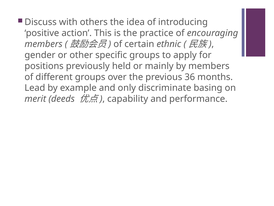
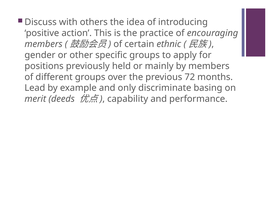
36: 36 -> 72 (190, 77)
